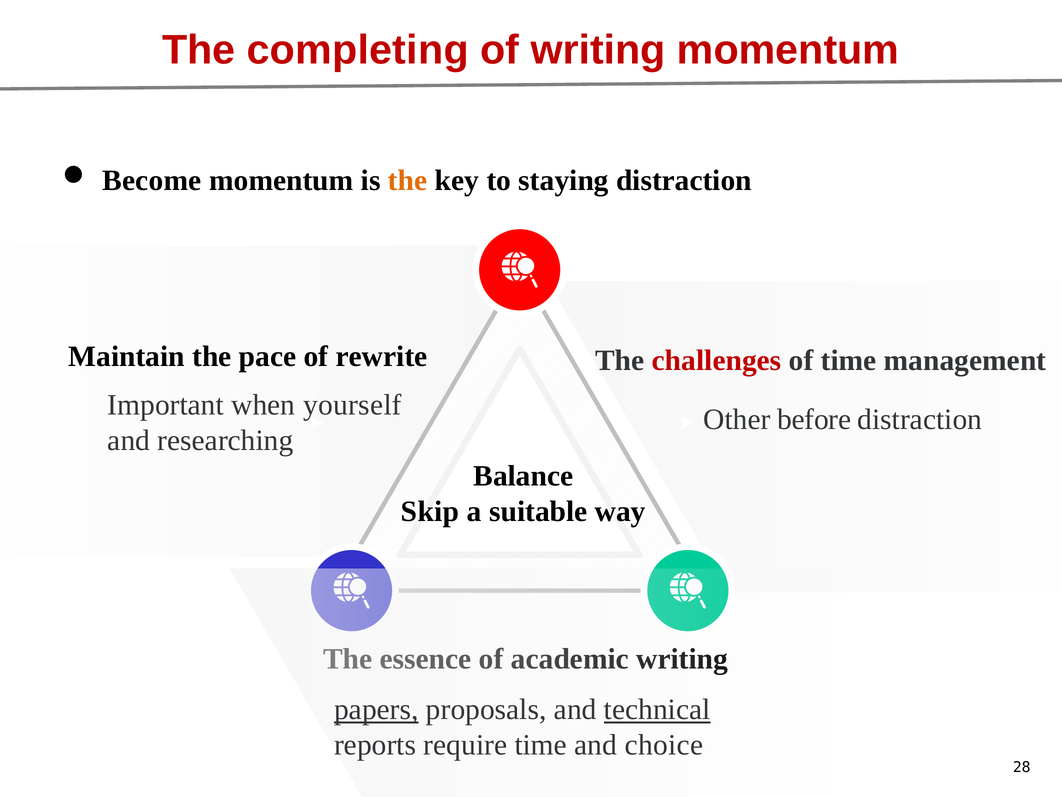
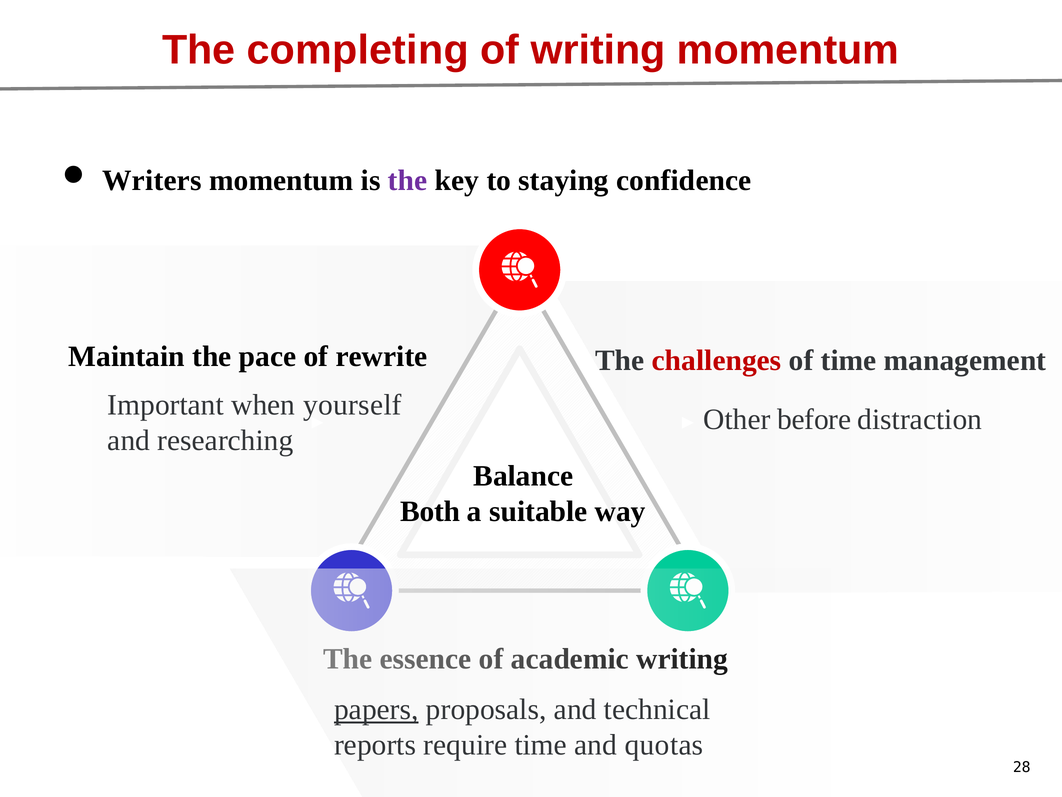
Become: Become -> Writers (152, 180)
the colour: orange -> purple (408, 180)
staying distraction: distraction -> confidence (684, 180)
Skip: Skip -> Both (430, 511)
technical underline: present -> none (657, 709)
choice: choice -> quotas (664, 745)
